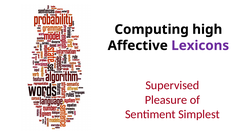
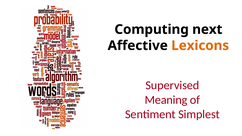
high: high -> next (207, 29)
Lexicons colour: purple -> orange (200, 46)
Pleasure: Pleasure -> Meaning (166, 100)
